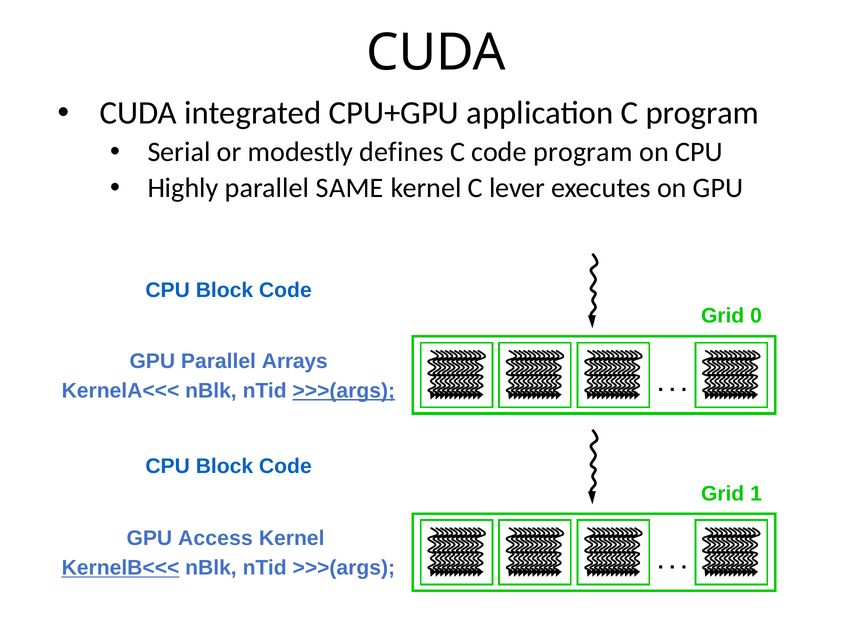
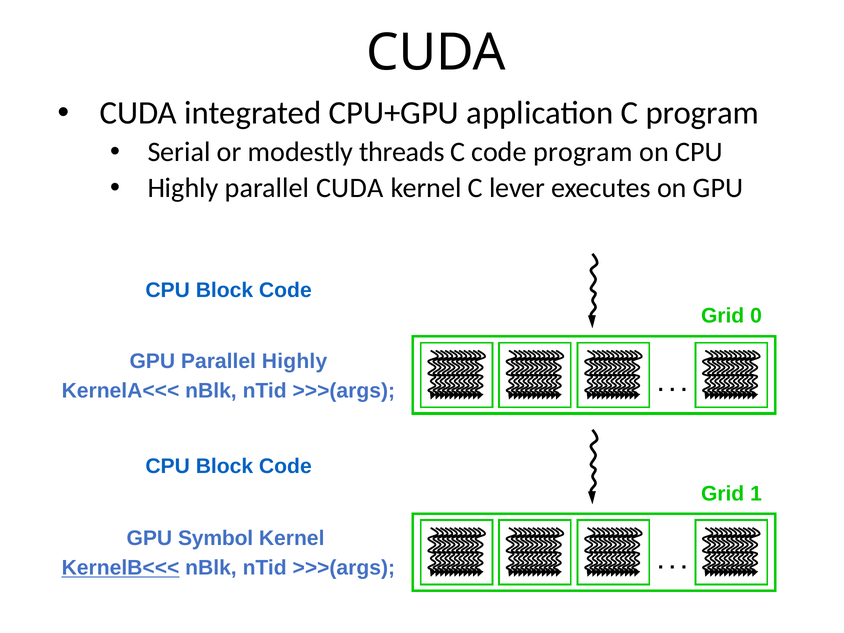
defines: defines -> threads (402, 152)
parallel SAME: SAME -> CUDA (350, 188)
Parallel Arrays: Arrays -> Highly (295, 361)
>>>(args underline: present -> none (344, 391)
Access: Access -> Symbol (216, 538)
